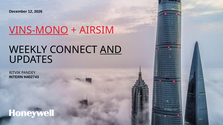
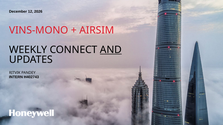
VINS-MONO underline: present -> none (39, 30)
